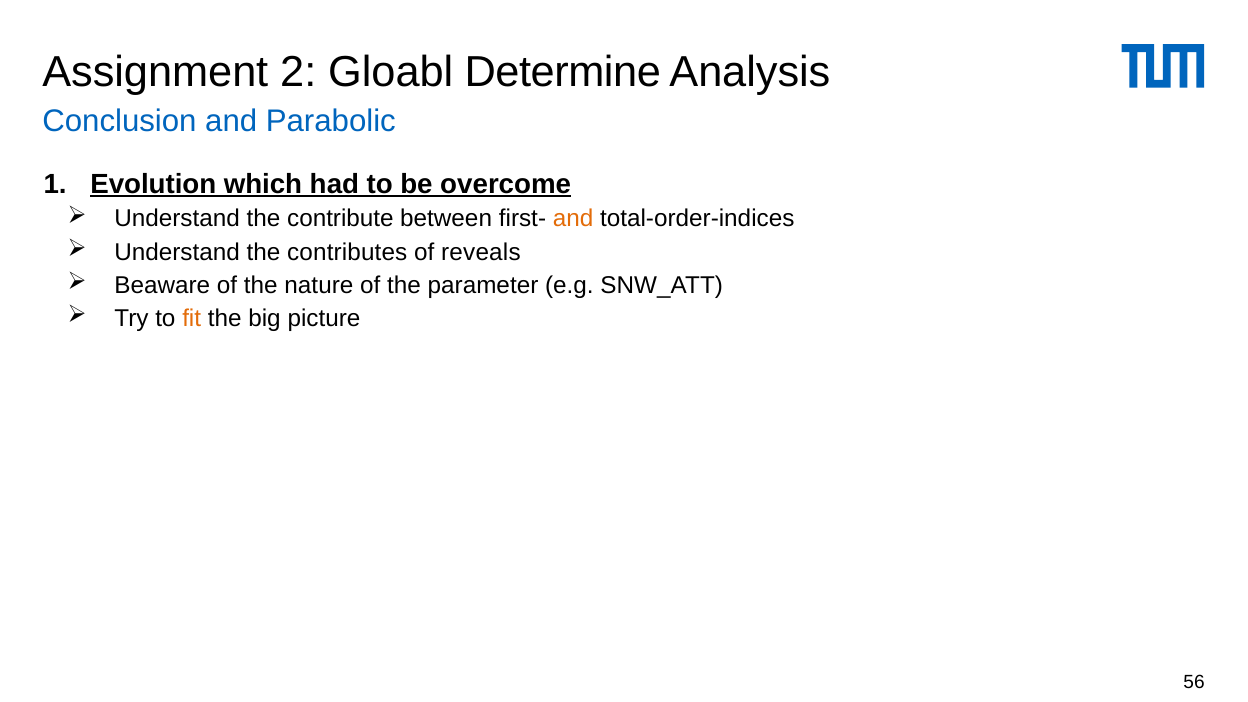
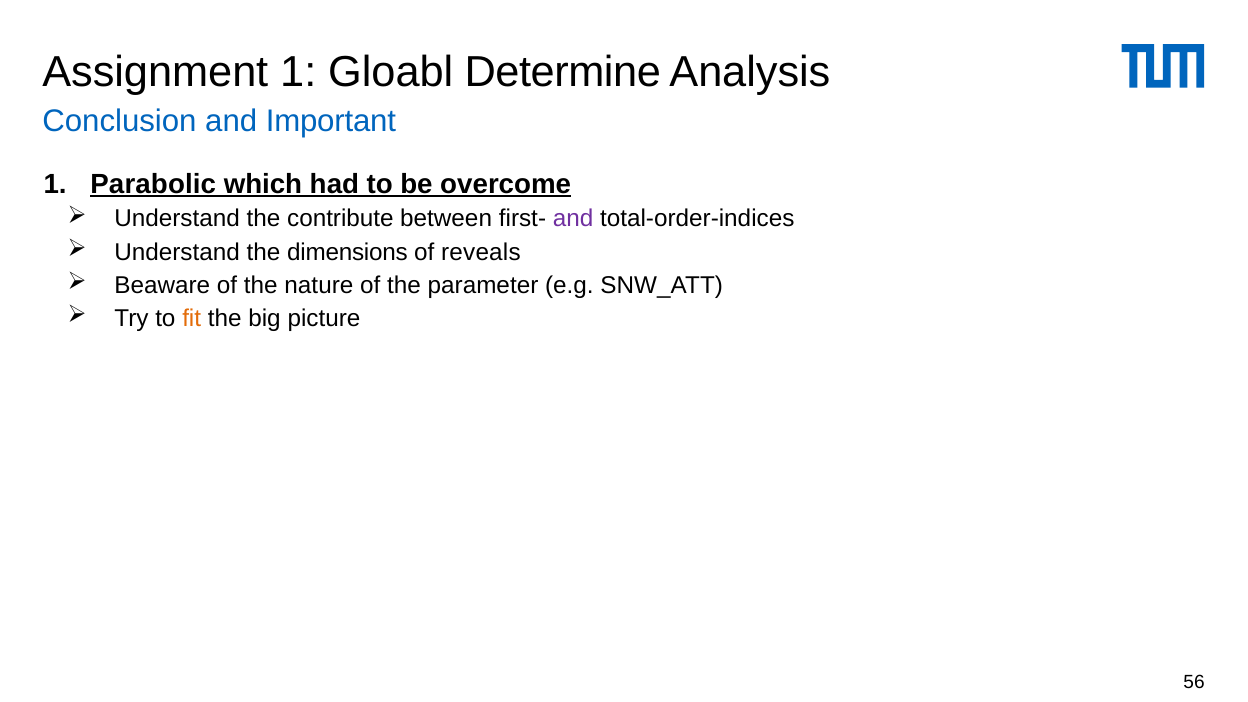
Assignment 2: 2 -> 1 (298, 73)
Parabolic: Parabolic -> Important (331, 121)
Evolution: Evolution -> Parabolic (153, 184)
and colour: orange -> purple (573, 219)
contributes: contributes -> dimensions (347, 252)
